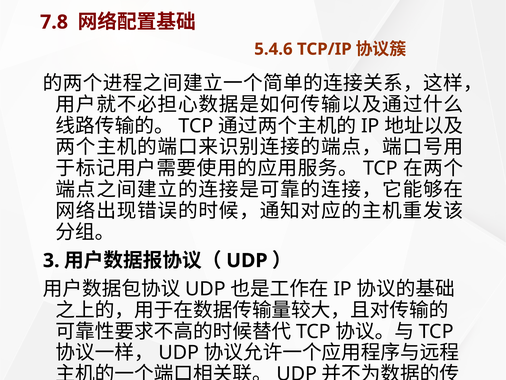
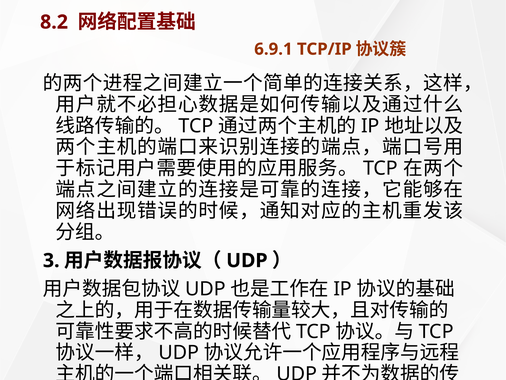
7.8: 7.8 -> 8.2 (54, 22)
5.4.6: 5.4.6 -> 6.9.1 (273, 49)
